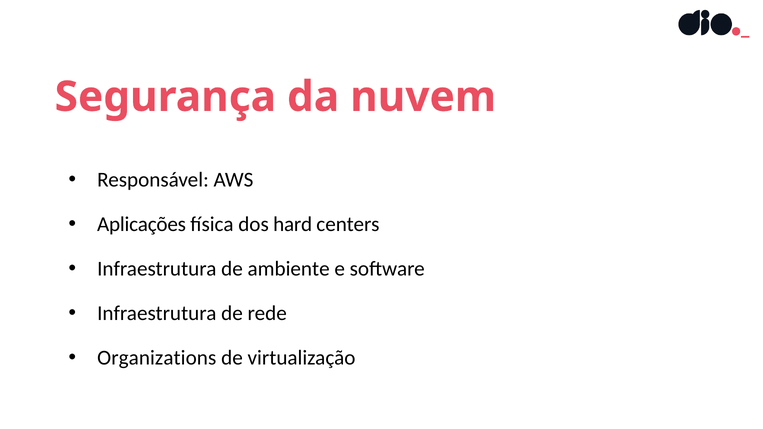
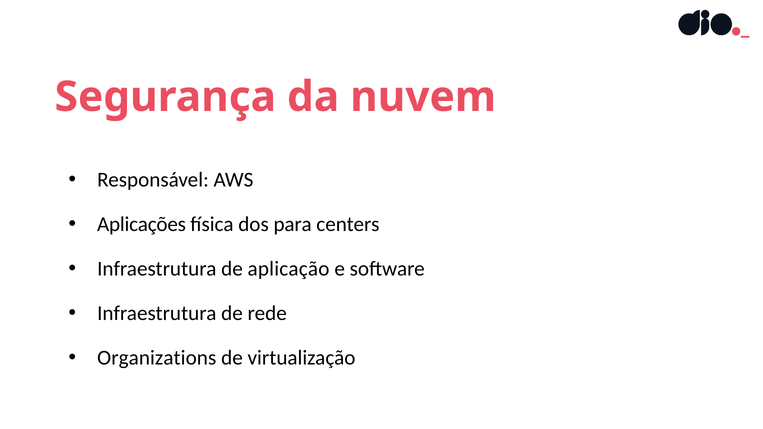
hard: hard -> para (293, 224)
ambiente: ambiente -> aplicação (288, 269)
